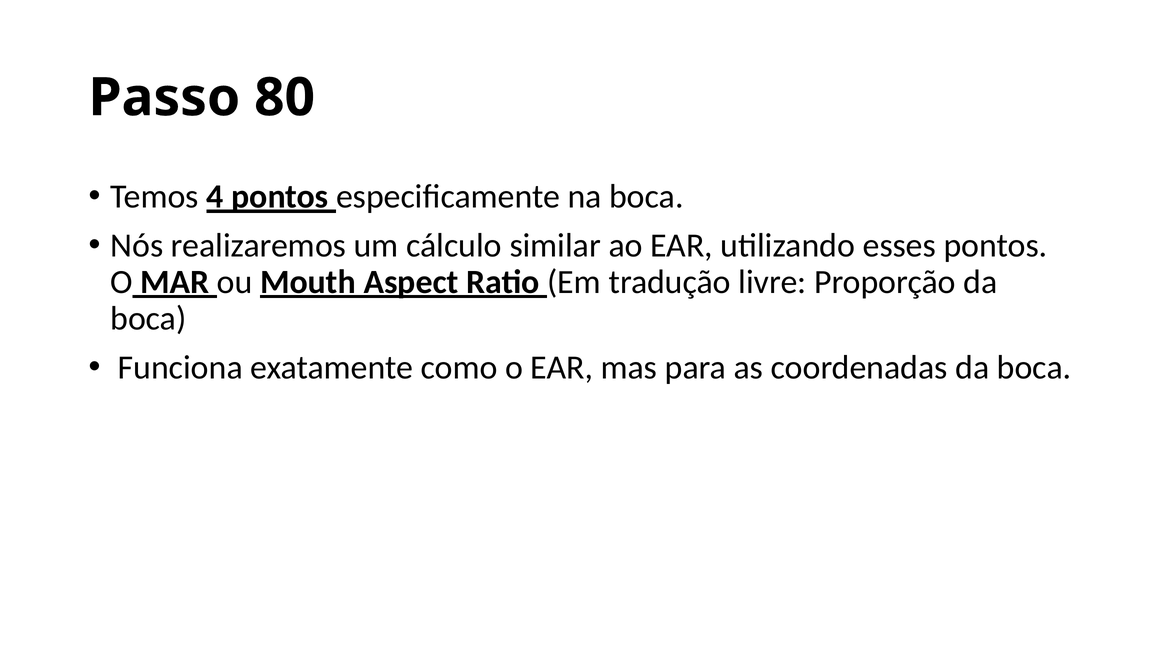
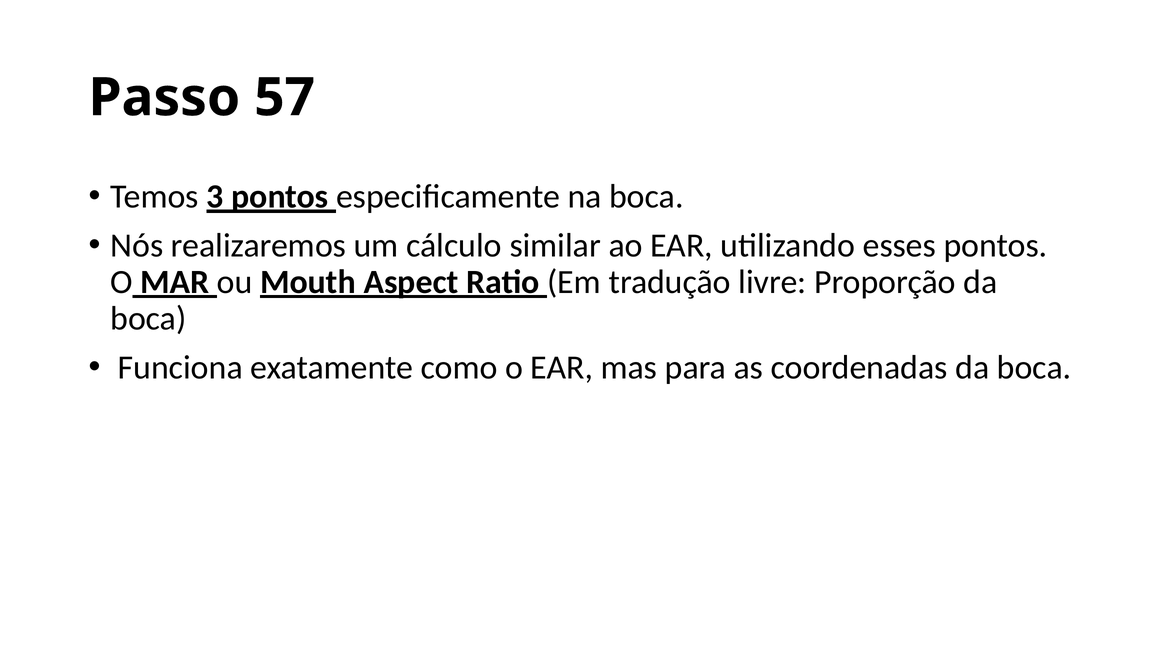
80: 80 -> 57 (285, 98)
4: 4 -> 3 (215, 196)
